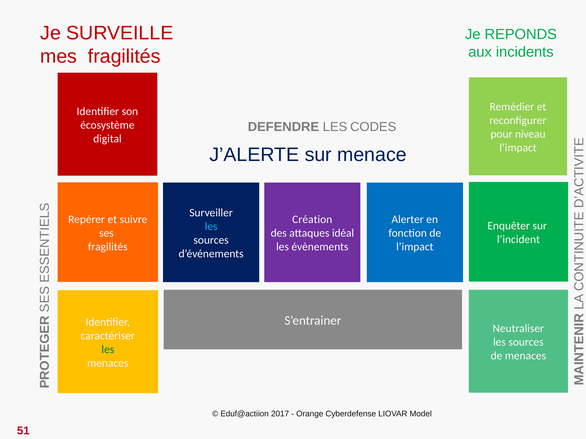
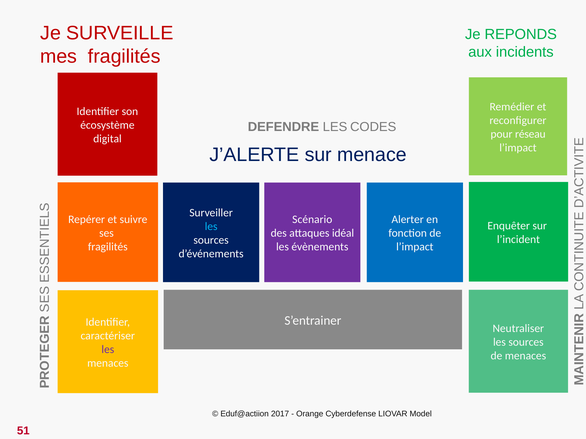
niveau: niveau -> réseau (530, 134)
Création: Création -> Scénario (312, 220)
les colour: green -> purple (108, 350)
